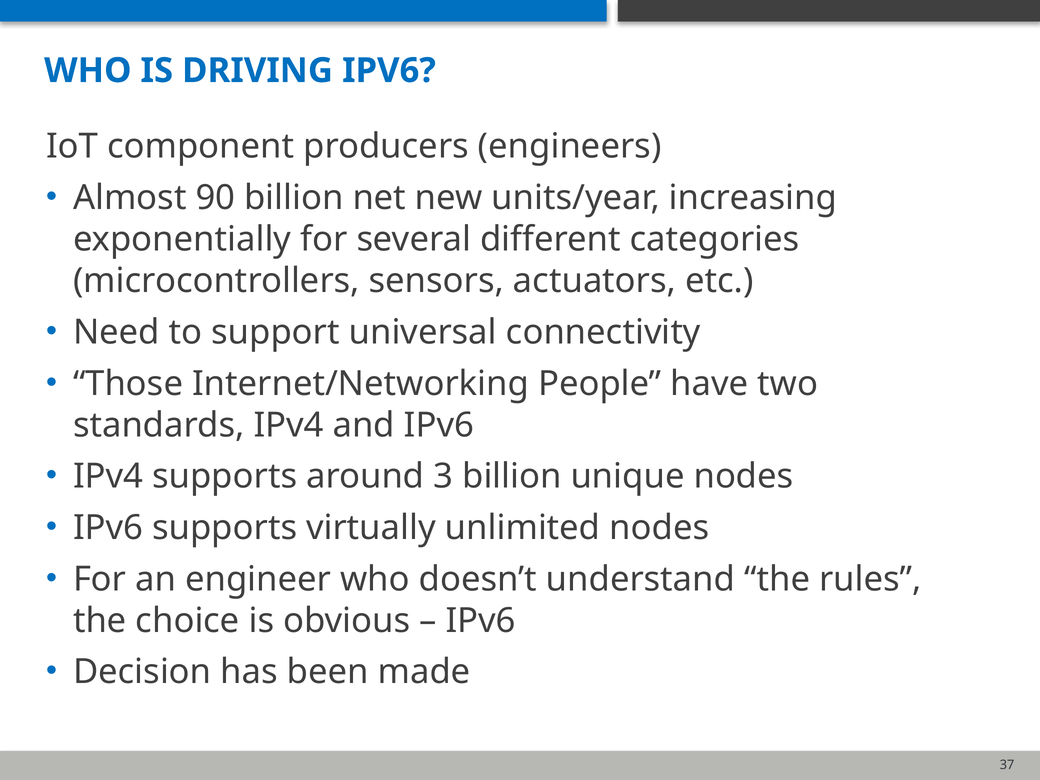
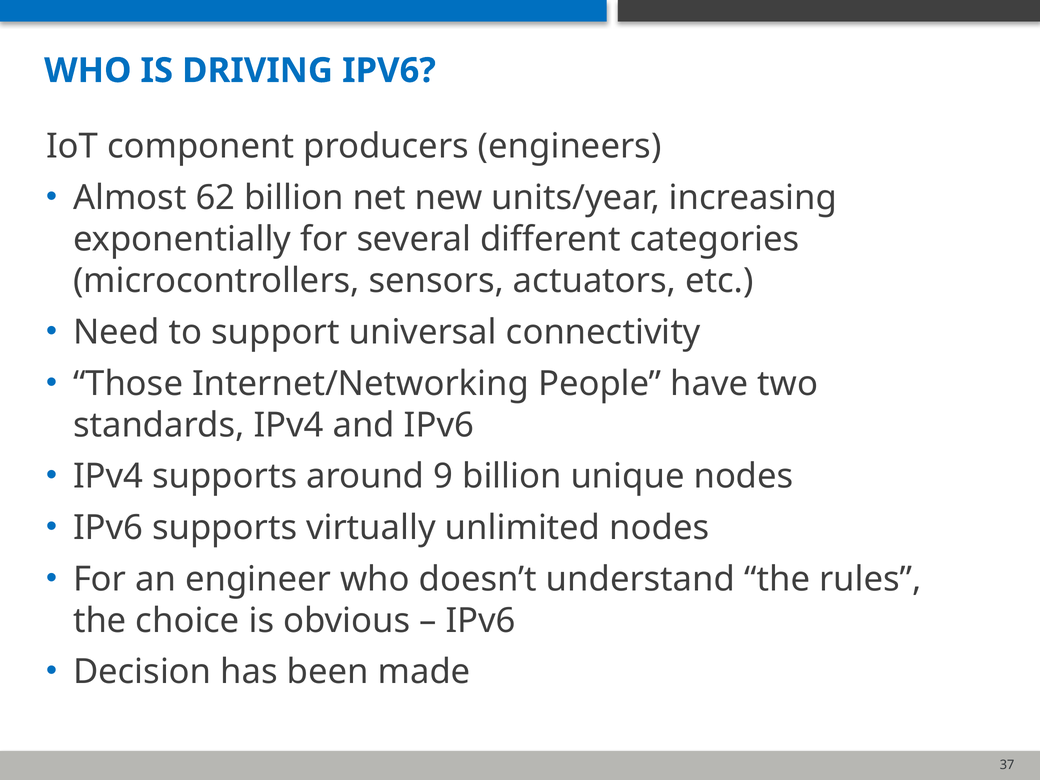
90: 90 -> 62 (215, 198)
3: 3 -> 9 (443, 477)
